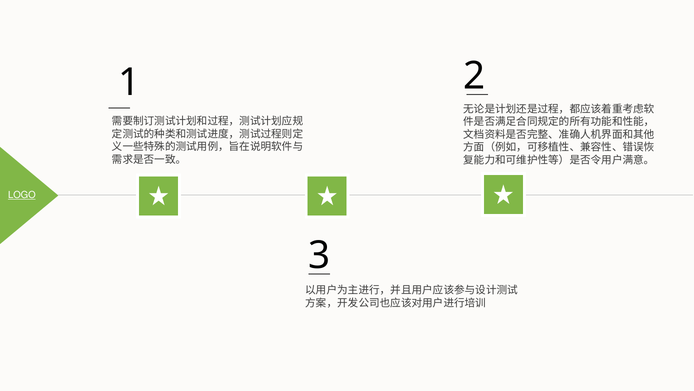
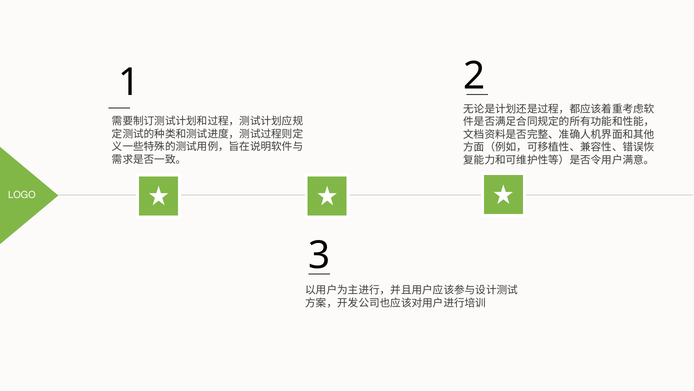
LOGO underline: present -> none (22, 195)
